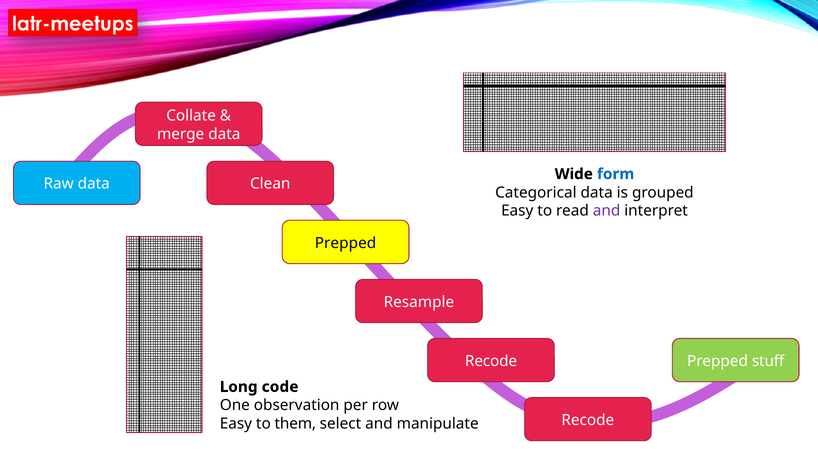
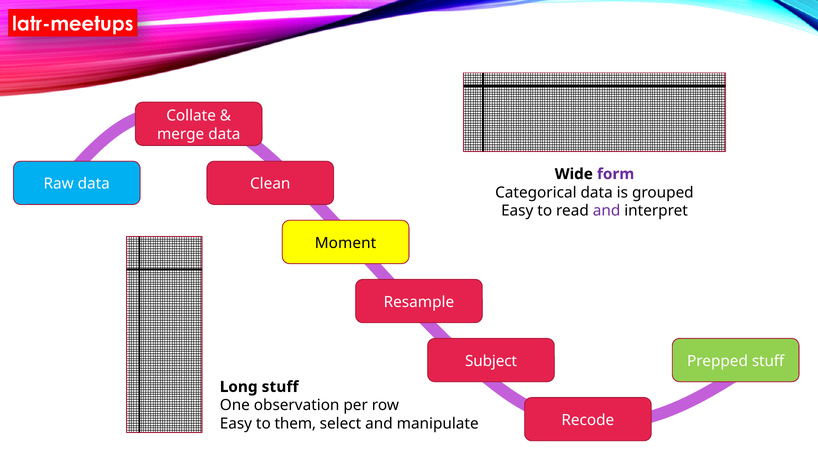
form colour: blue -> purple (616, 174)
Prepped: Prepped -> Moment (346, 243)
Recode: Recode -> Subject (491, 361)
Long code: code -> stuff (280, 387)
